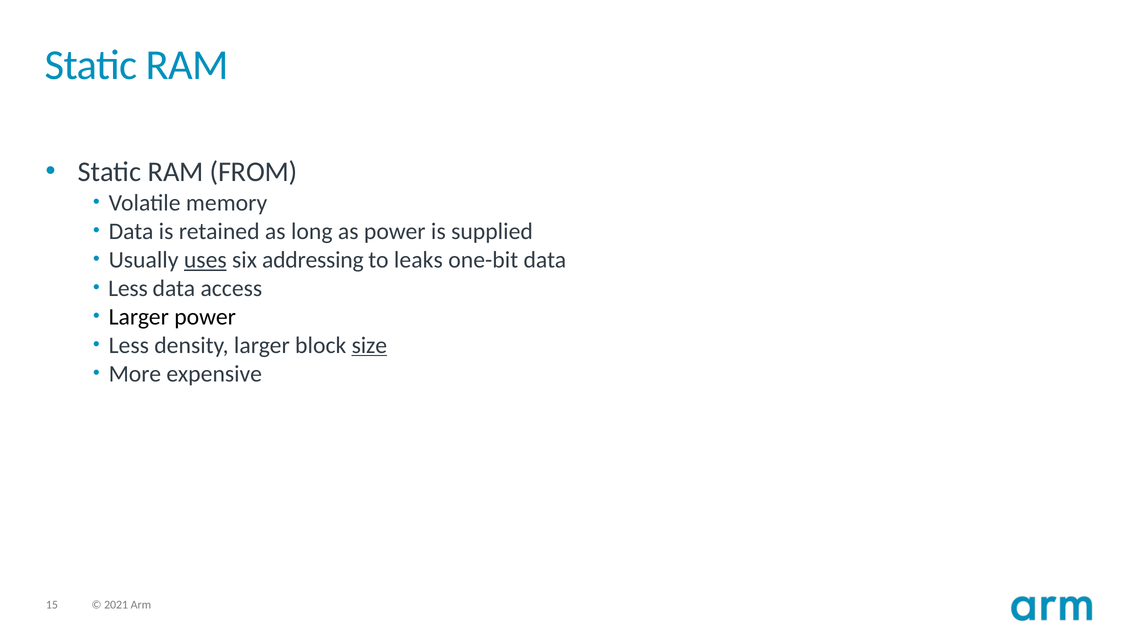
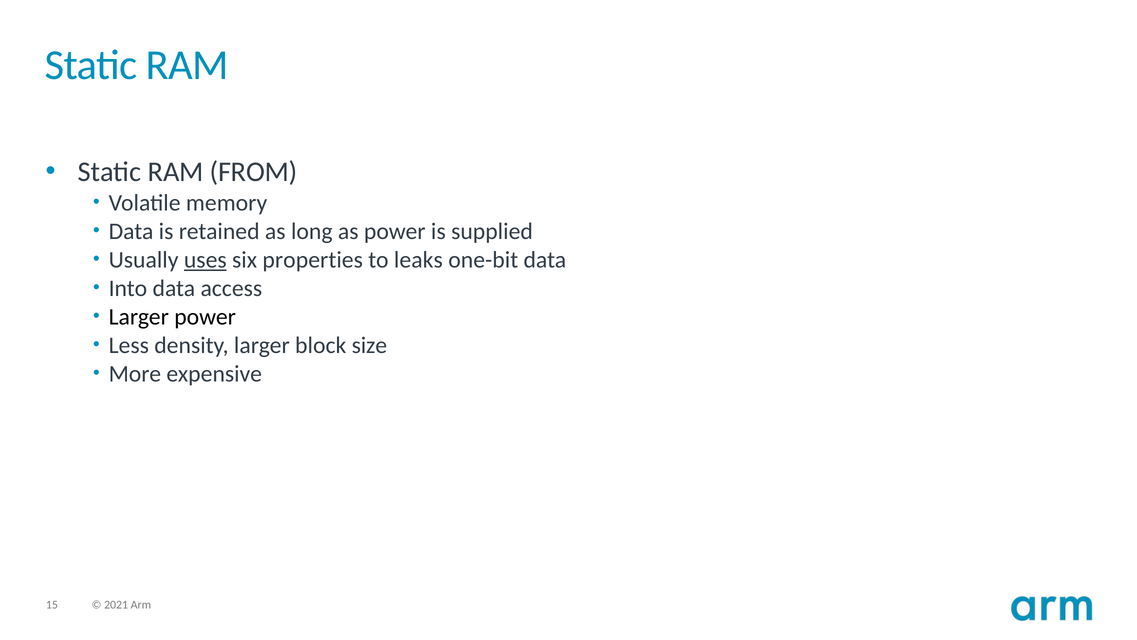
addressing: addressing -> properties (313, 260)
Less: Less -> Into (128, 288)
size underline: present -> none (369, 345)
